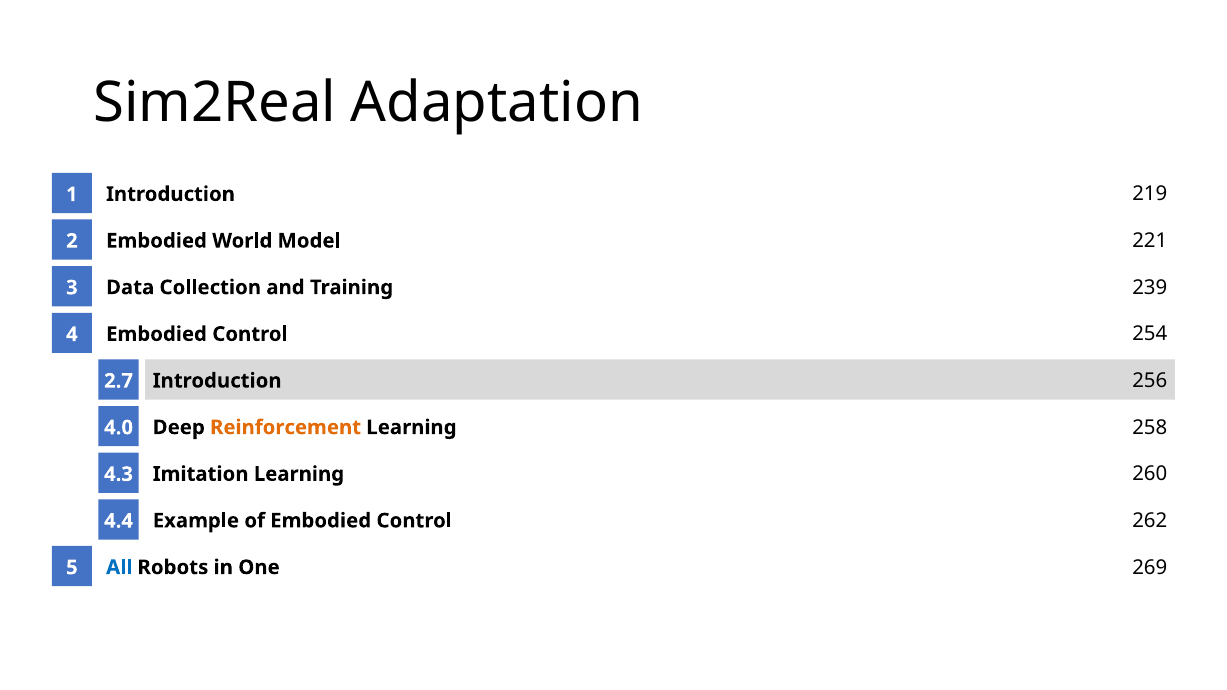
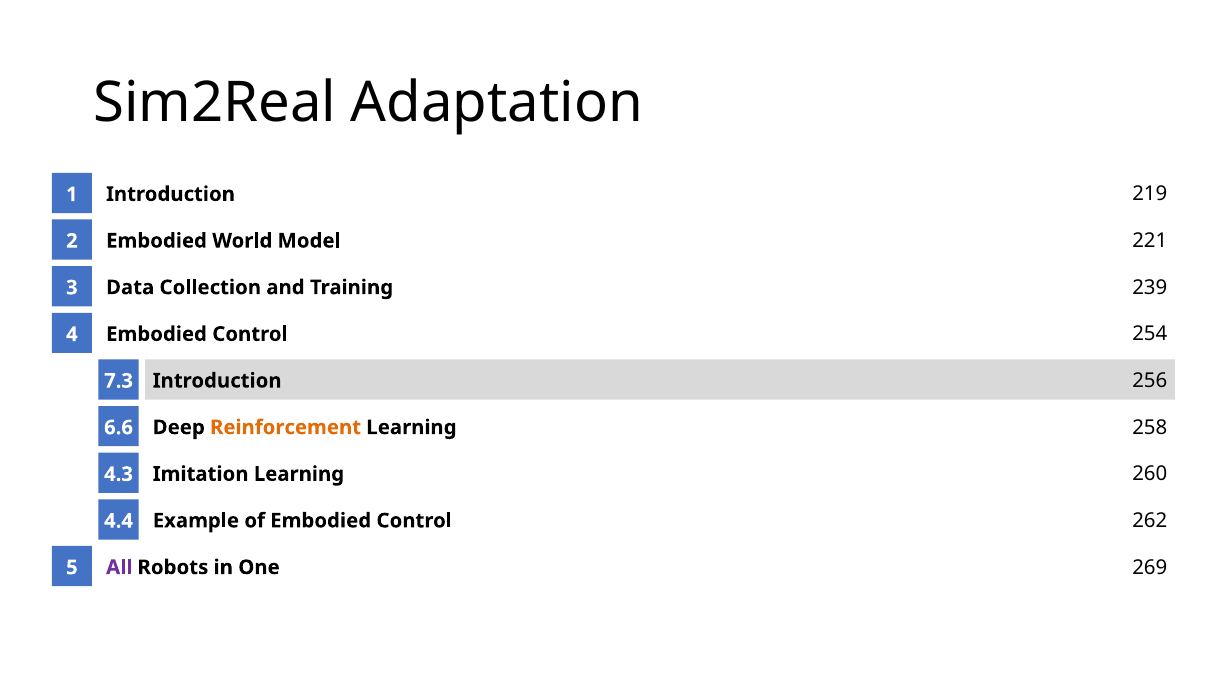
2.7: 2.7 -> 7.3 (119, 381)
4.0: 4.0 -> 6.6 (119, 428)
All colour: blue -> purple (119, 568)
